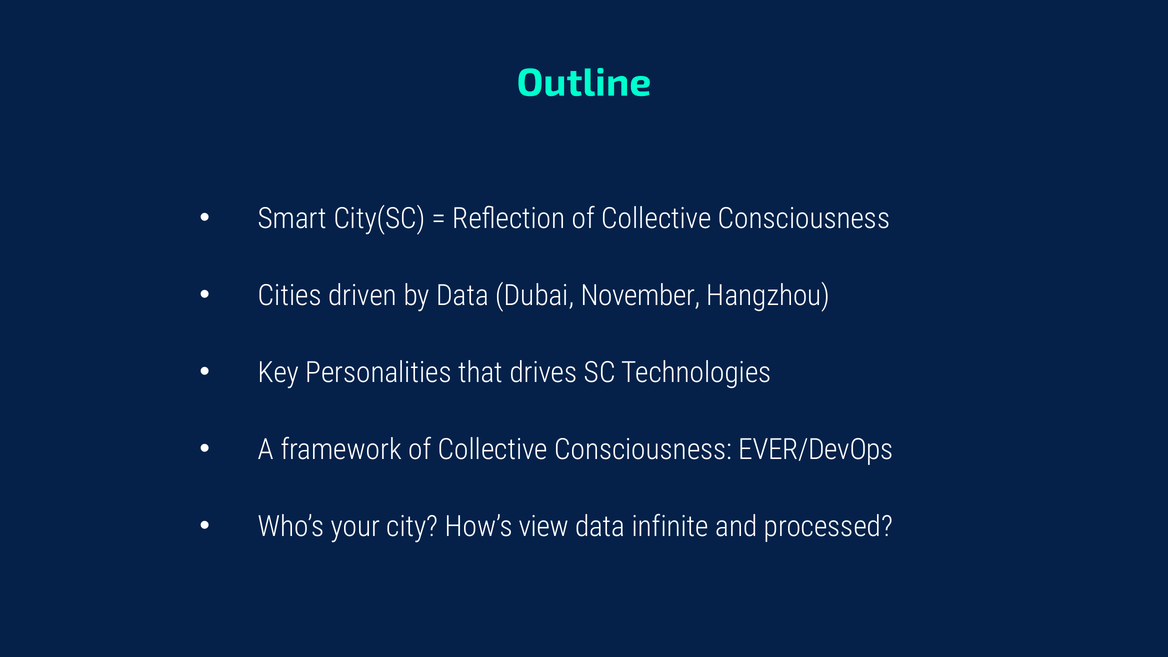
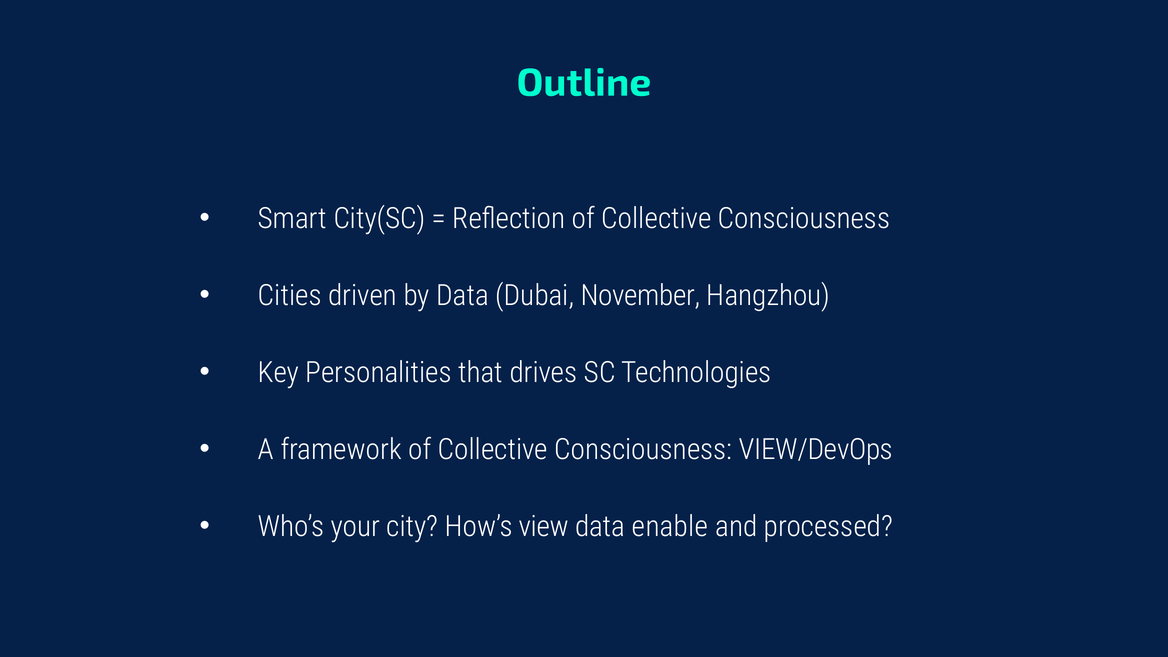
EVER/DevOps: EVER/DevOps -> VIEW/DevOps (816, 450)
infinite: infinite -> enable (670, 527)
